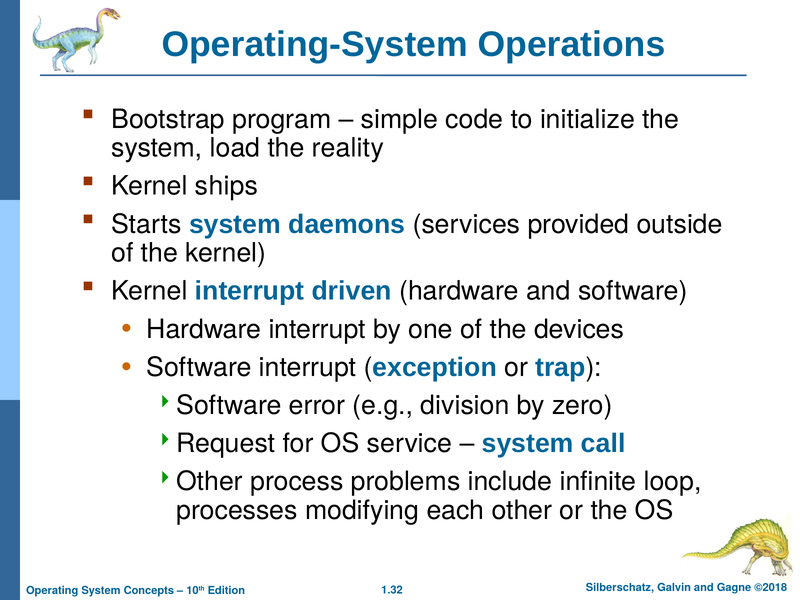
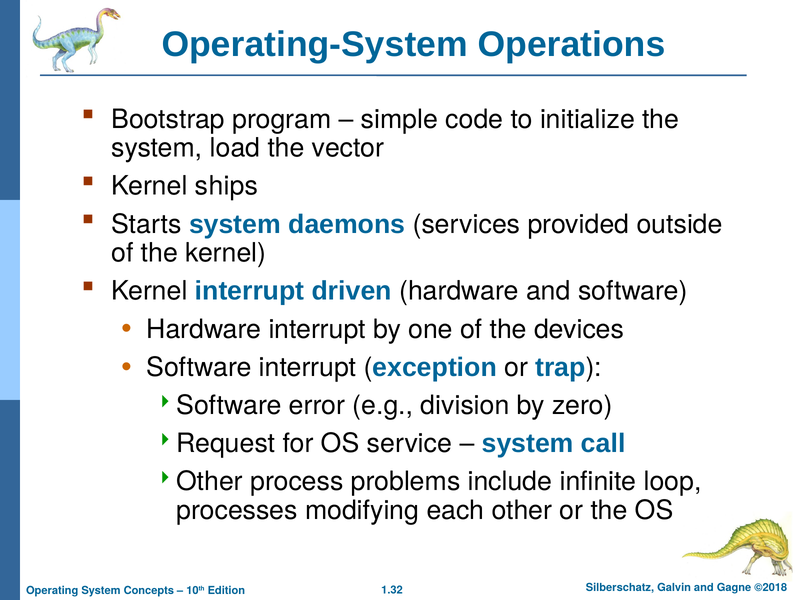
reality: reality -> vector (348, 148)
